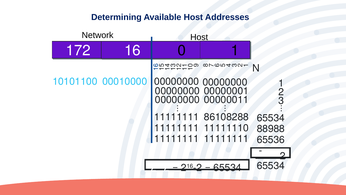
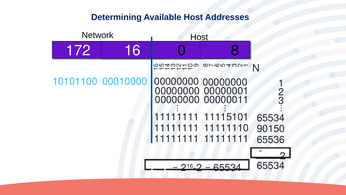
0 1: 1 -> 8 (235, 50)
86108288: 86108288 -> 11115101 (226, 117)
88988: 88988 -> 90150 (271, 129)
